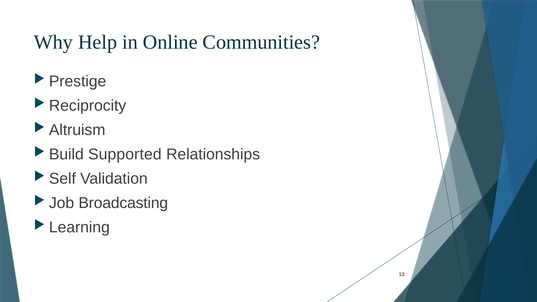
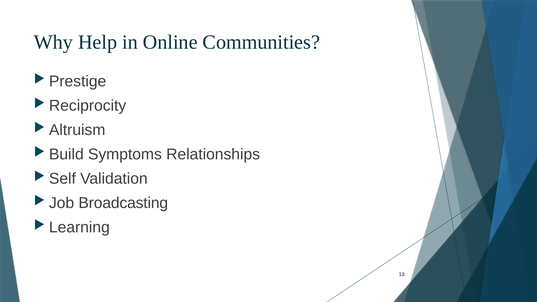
Supported: Supported -> Symptoms (125, 154)
